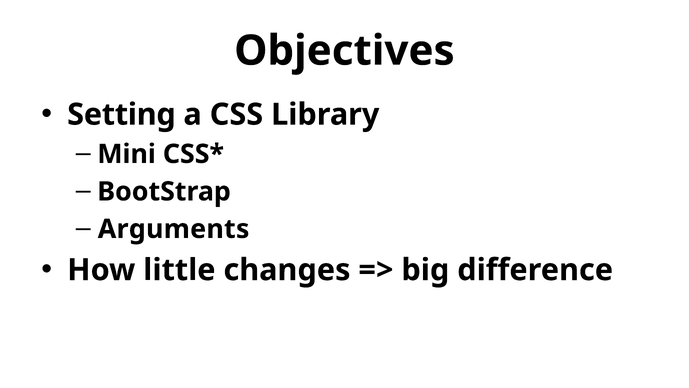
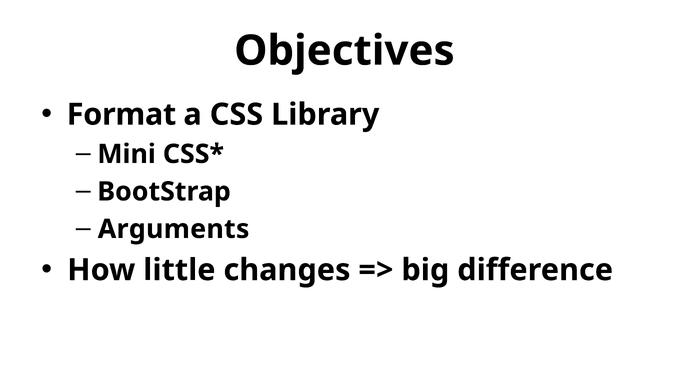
Setting: Setting -> Format (121, 114)
